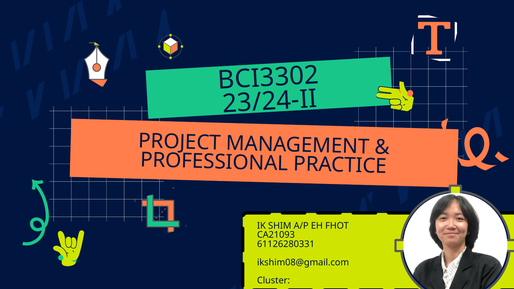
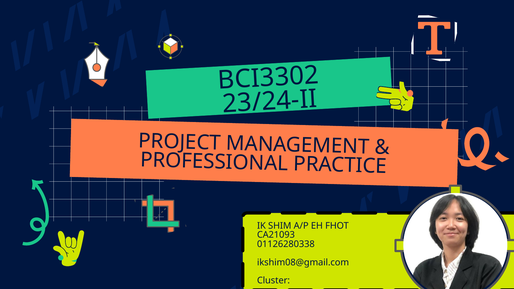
61126280331: 61126280331 -> 01126280338 (286, 244)
